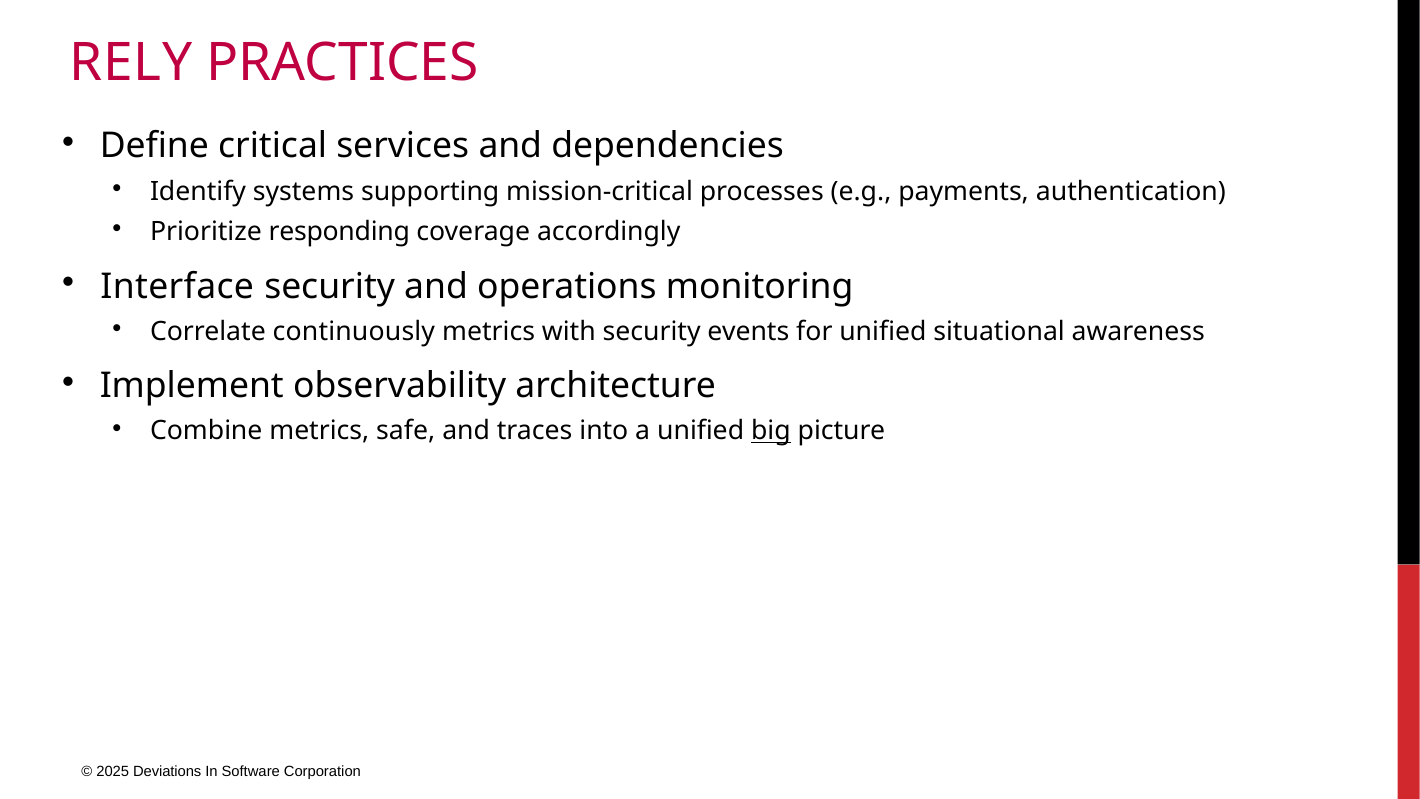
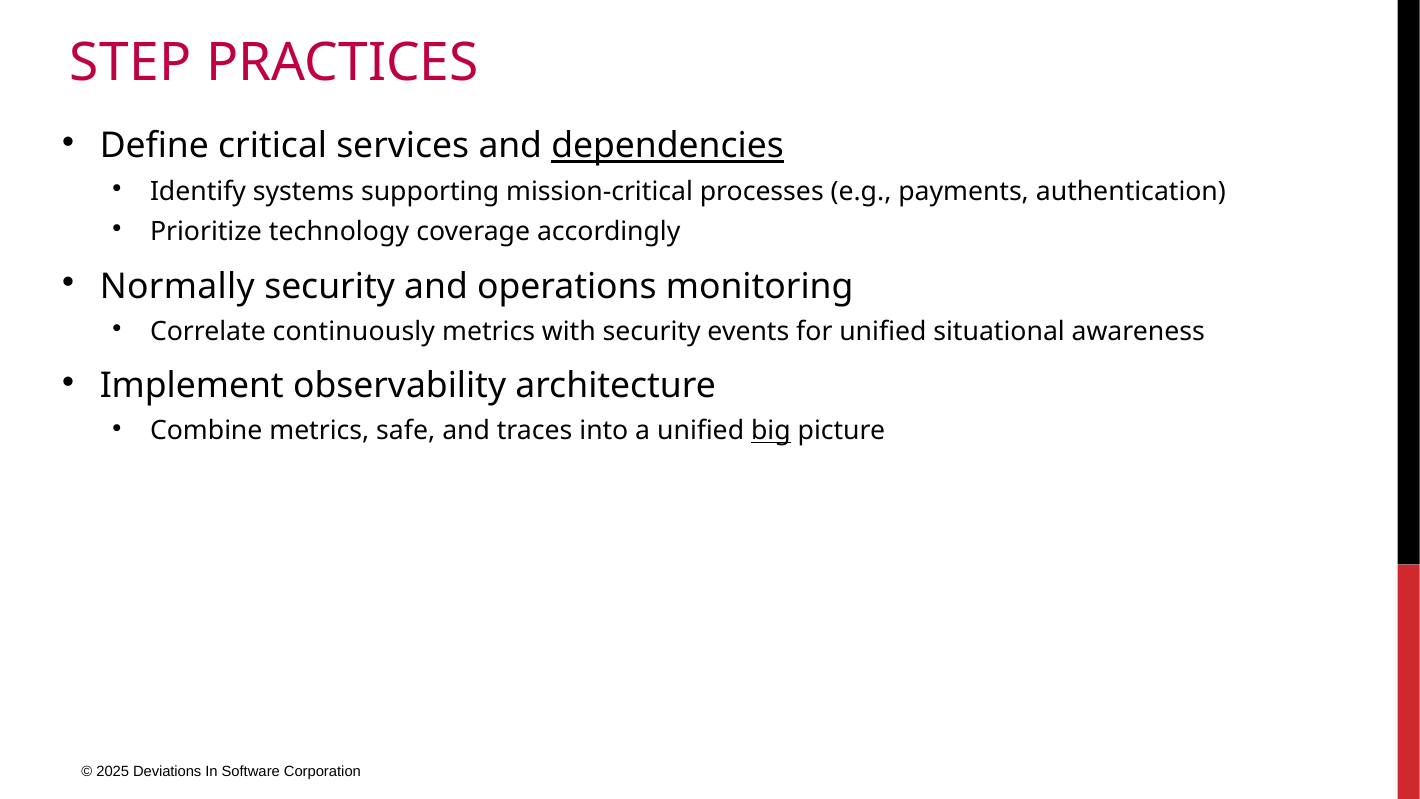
RELY: RELY -> STEP (131, 63)
dependencies underline: none -> present (668, 146)
responding: responding -> technology (339, 232)
Interface: Interface -> Normally (177, 286)
